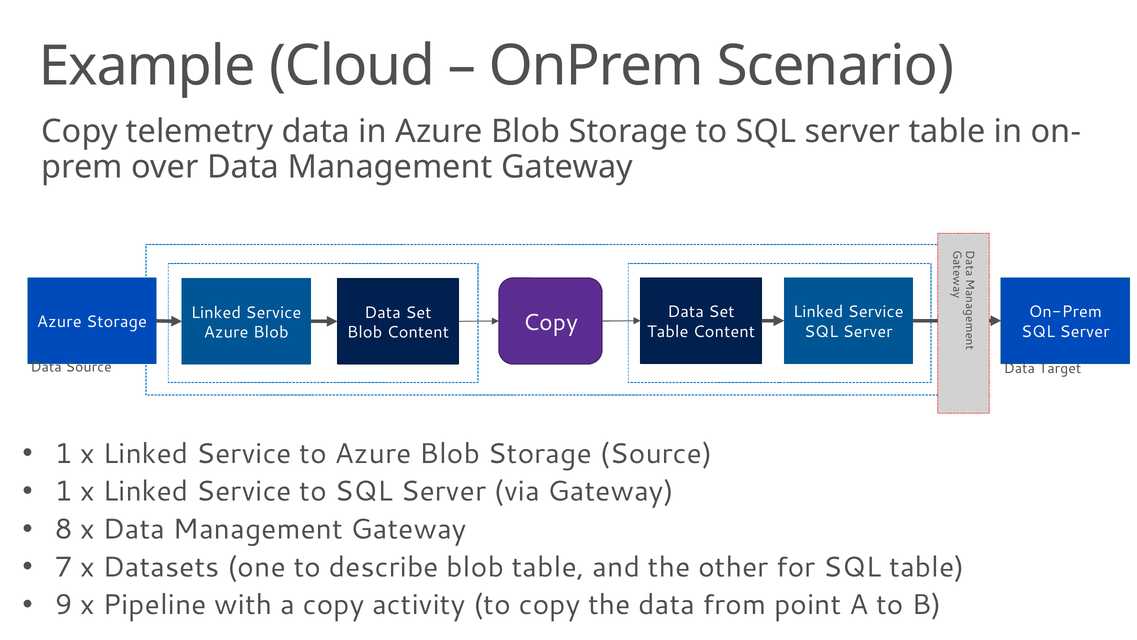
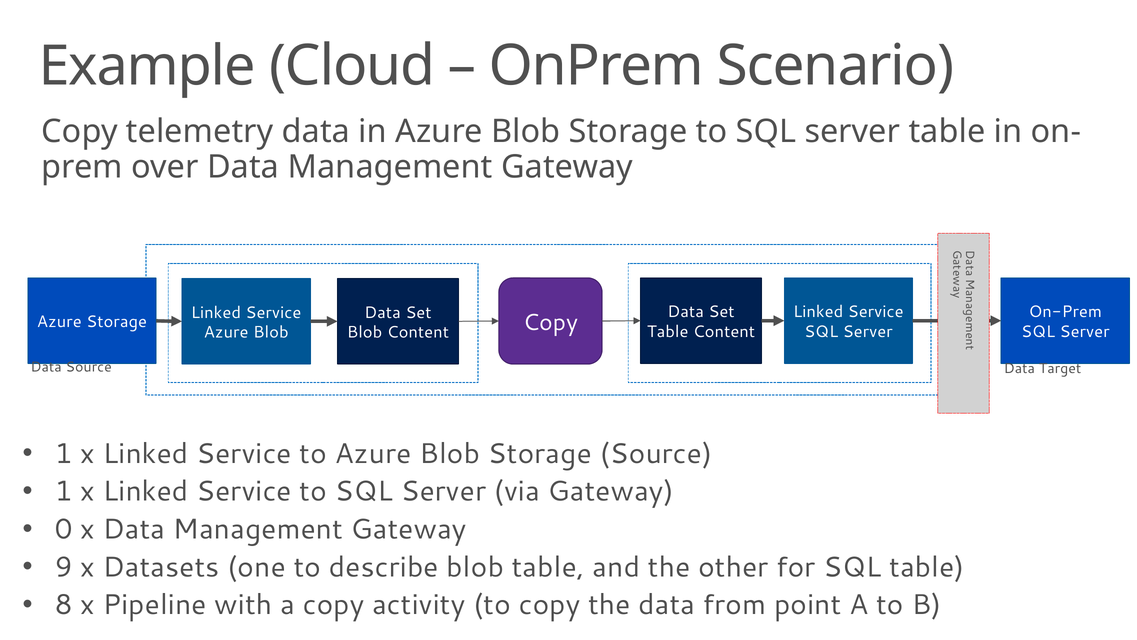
8: 8 -> 0 (64, 529)
7: 7 -> 9 (64, 567)
9: 9 -> 8 (64, 605)
